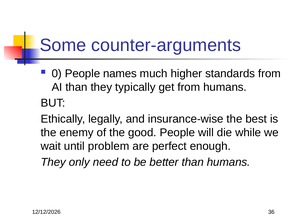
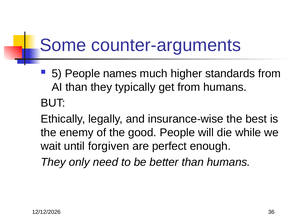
0: 0 -> 5 (57, 74)
problem: problem -> forgiven (109, 146)
